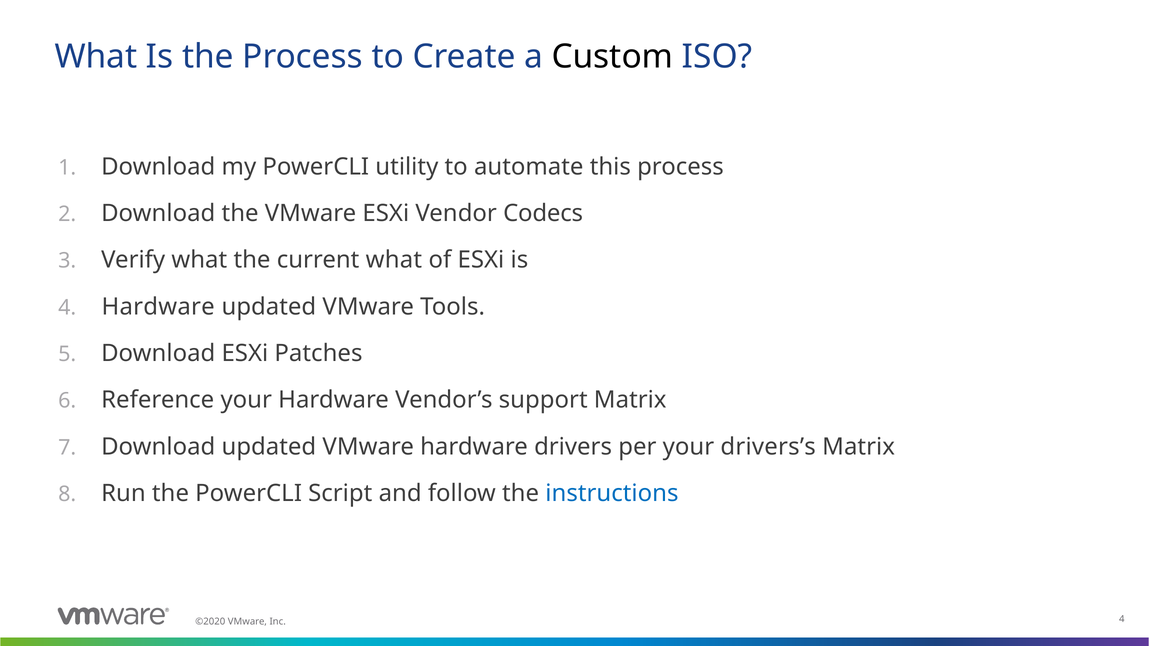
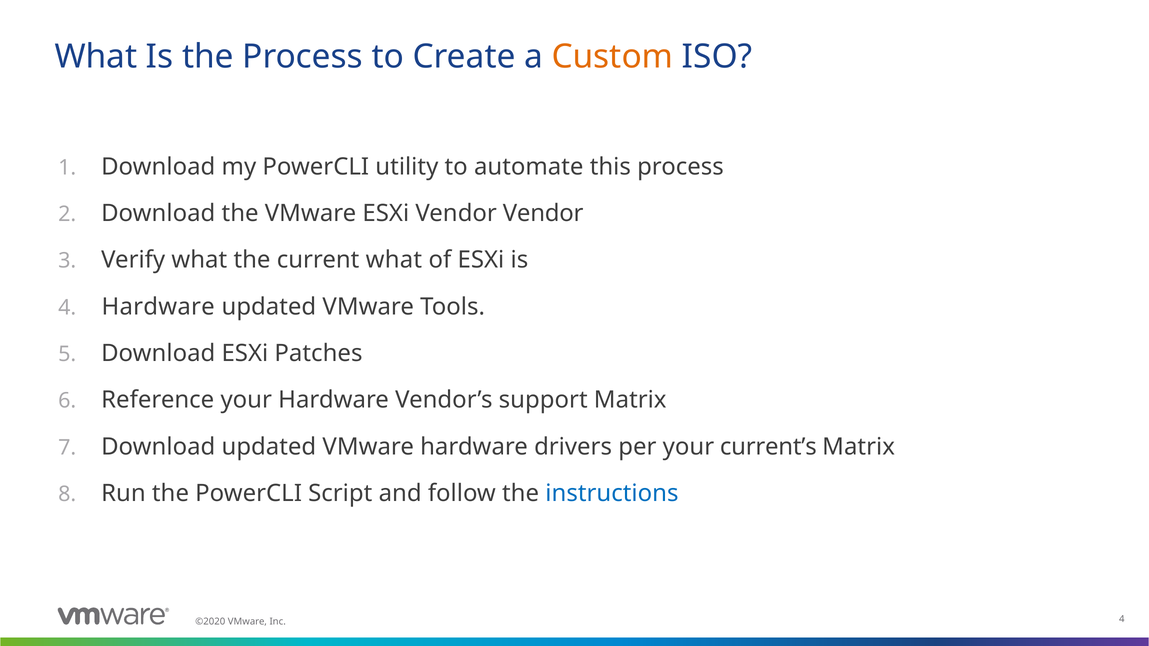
Custom colour: black -> orange (612, 57)
Vendor Codecs: Codecs -> Vendor (543, 214)
drivers’s: drivers’s -> current’s (768, 447)
